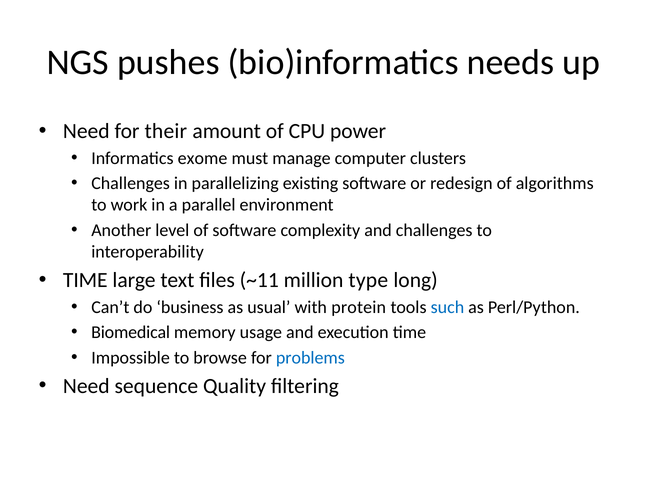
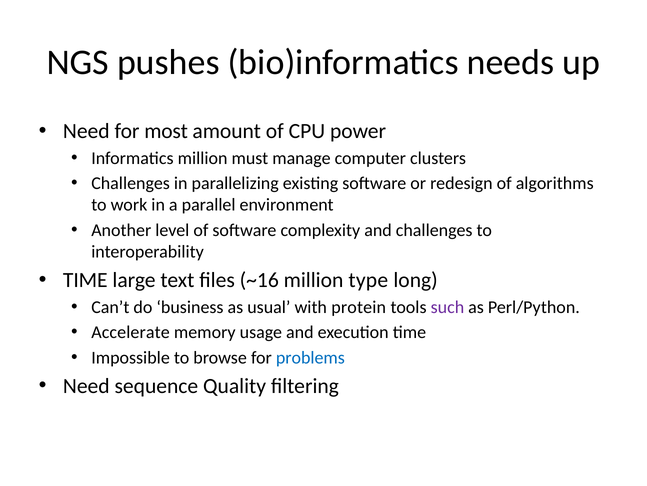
their: their -> most (166, 131)
Informatics exome: exome -> million (203, 158)
~11: ~11 -> ~16 (259, 280)
such colour: blue -> purple (447, 307)
Biomedical: Biomedical -> Accelerate (130, 332)
